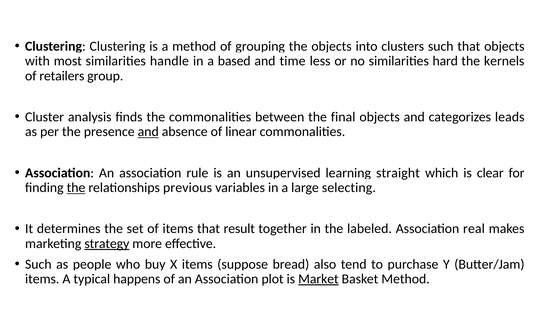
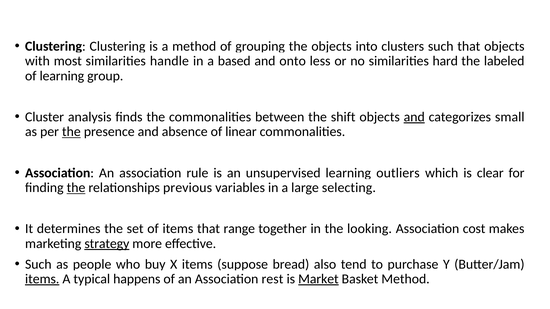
time: time -> onto (293, 61)
kernels: kernels -> labeled (504, 61)
of retailers: retailers -> learning (62, 76)
final: final -> shift (343, 117)
and underline: none -> present (414, 117)
leads: leads -> small (510, 117)
the underline: none -> present (71, 132)
and underline: present -> none (148, 132)
straight: straight -> outliers (398, 173)
result: result -> range (239, 229)
labeled: labeled -> looking (369, 229)
real: real -> cost (474, 229)
items underline: none -> present (42, 279)
plot: plot -> rest (272, 279)
